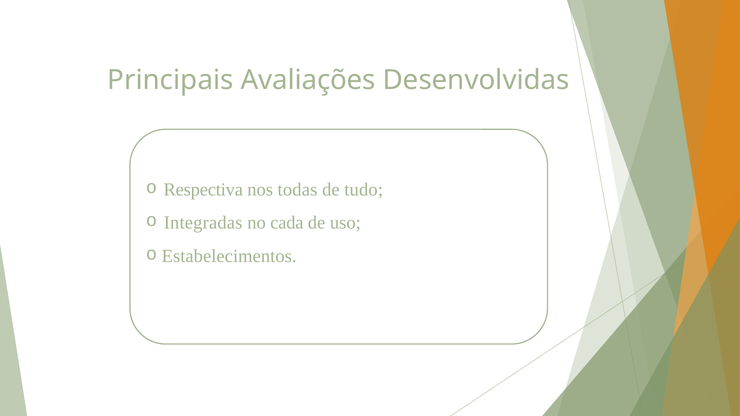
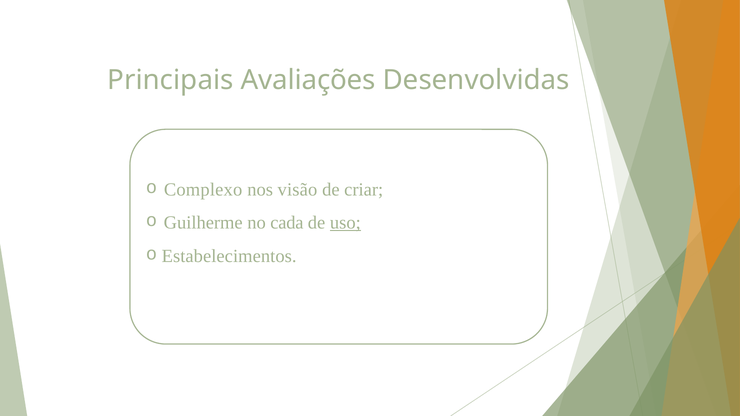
Respectiva: Respectiva -> Complexo (203, 190)
todas: todas -> visão (297, 190)
tudo: tudo -> criar (364, 190)
Integradas: Integradas -> Guilherme (203, 223)
uso underline: none -> present (345, 223)
